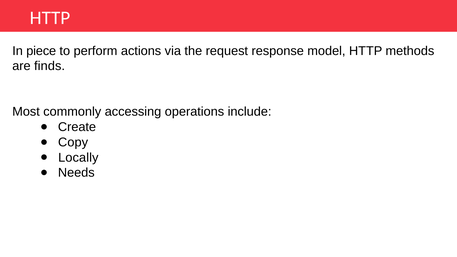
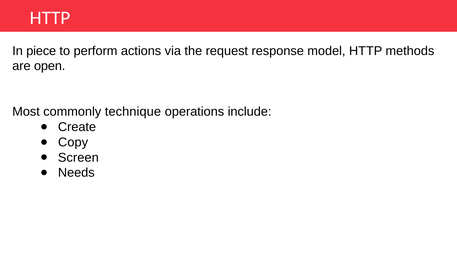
finds: finds -> open (50, 66)
accessing: accessing -> technique (133, 112)
Locally: Locally -> Screen (78, 158)
